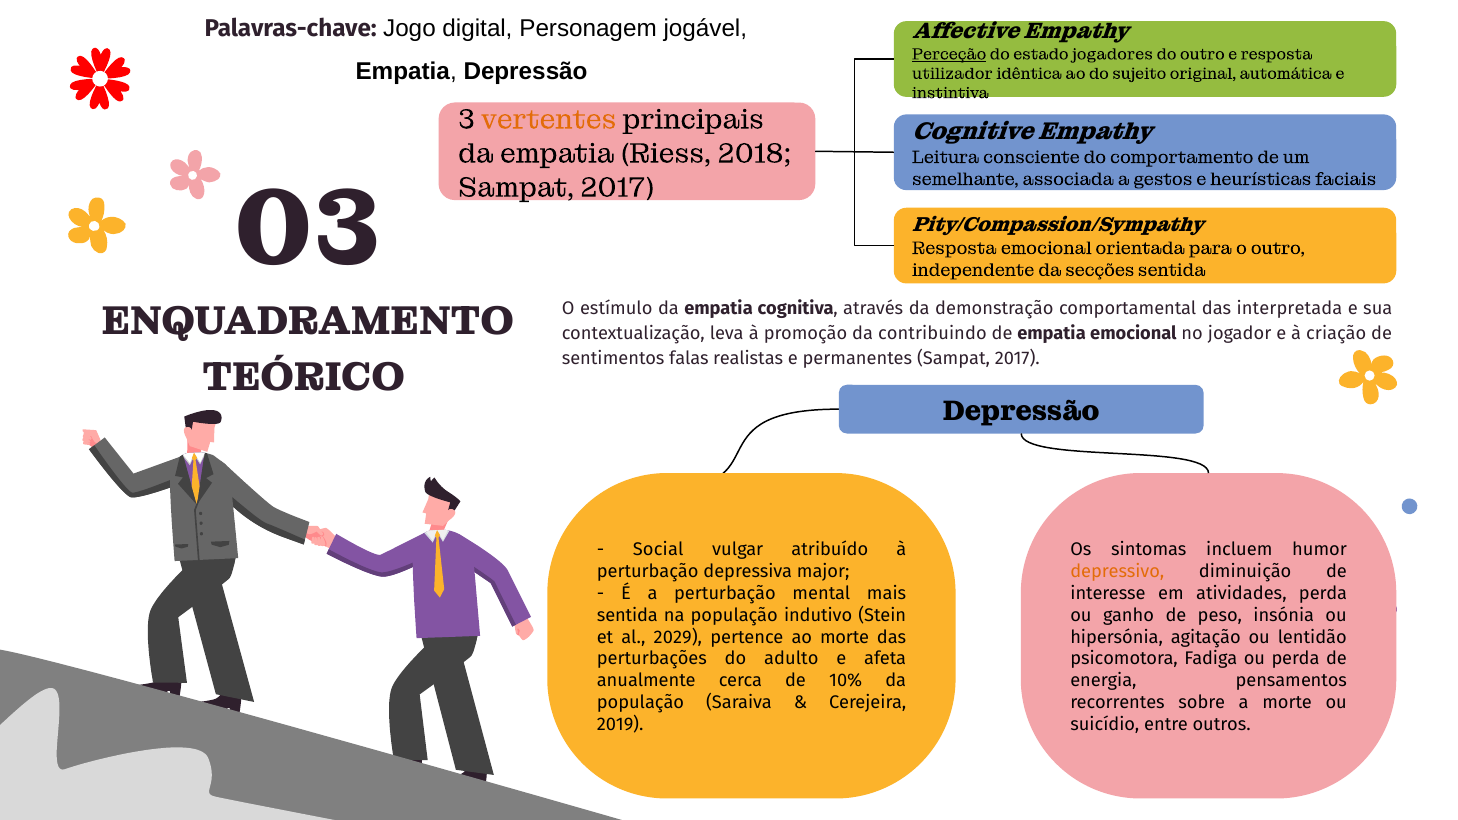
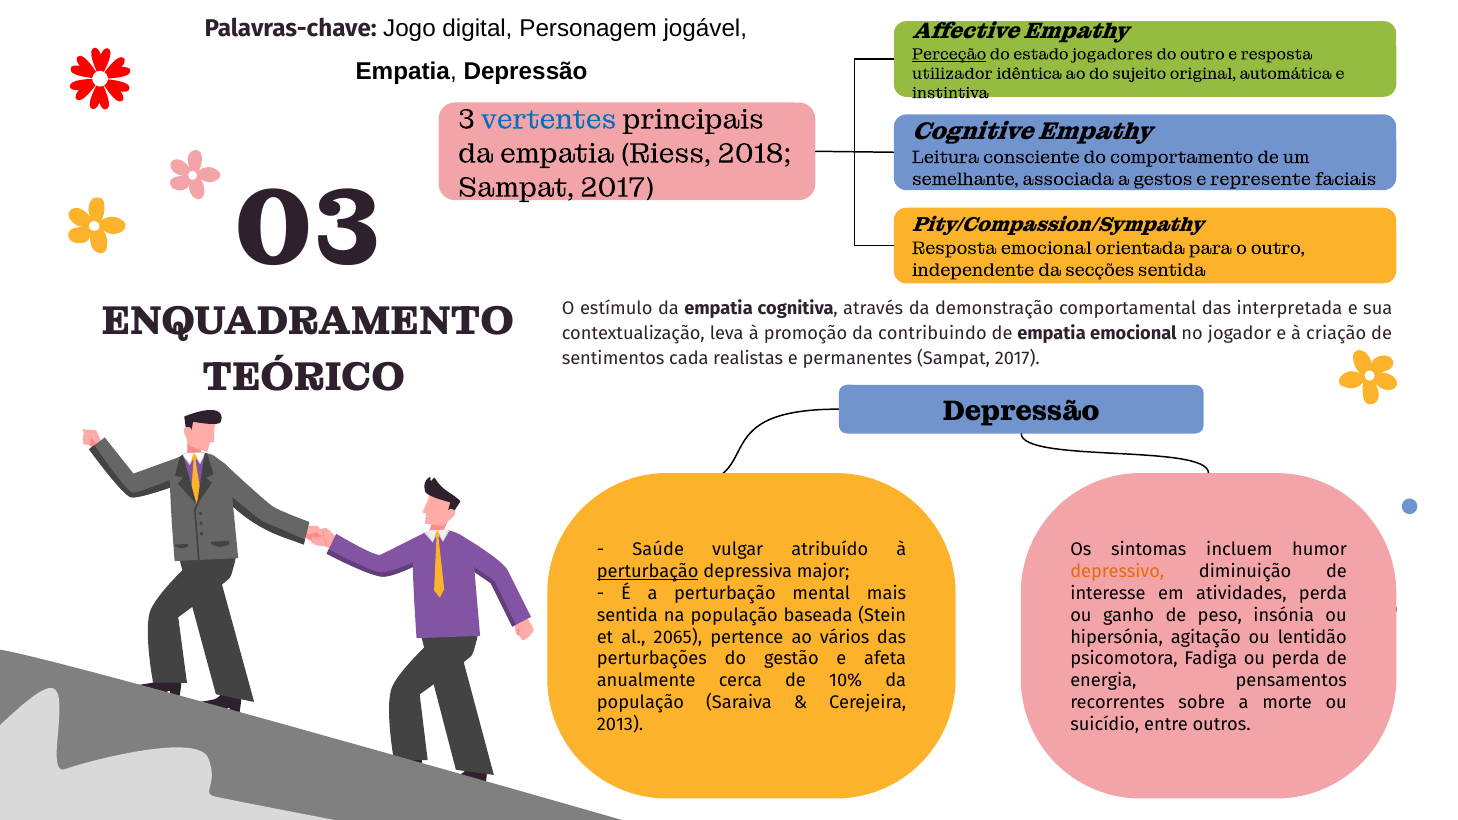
vertentes colour: orange -> blue (549, 119)
heurísticas: heurísticas -> represente (1261, 179)
falas: falas -> cada (689, 359)
Social: Social -> Saúde (658, 549)
perturbação underline: none -> present (648, 571)
indutivo: indutivo -> baseada (818, 615)
2029: 2029 -> 2065 (678, 637)
ao morte: morte -> vários (845, 637)
adulto: adulto -> gestão (791, 659)
2019: 2019 -> 2013 (620, 725)
